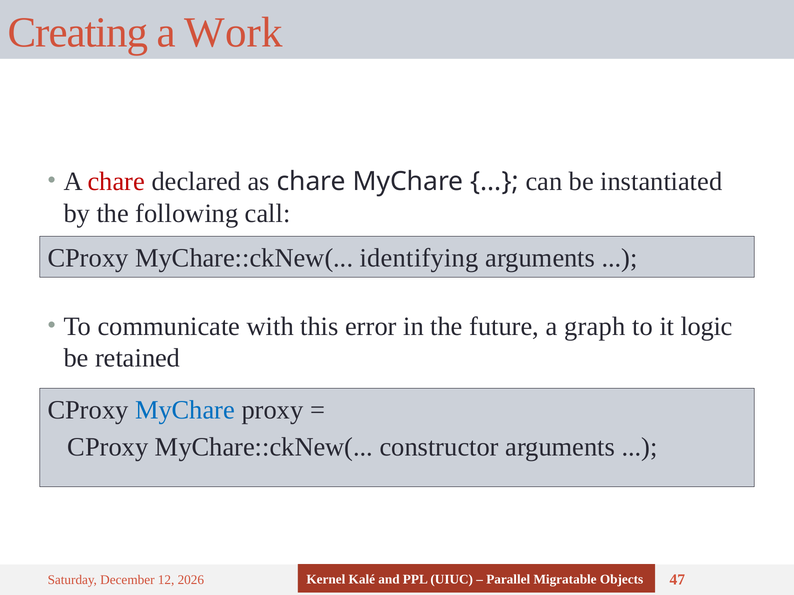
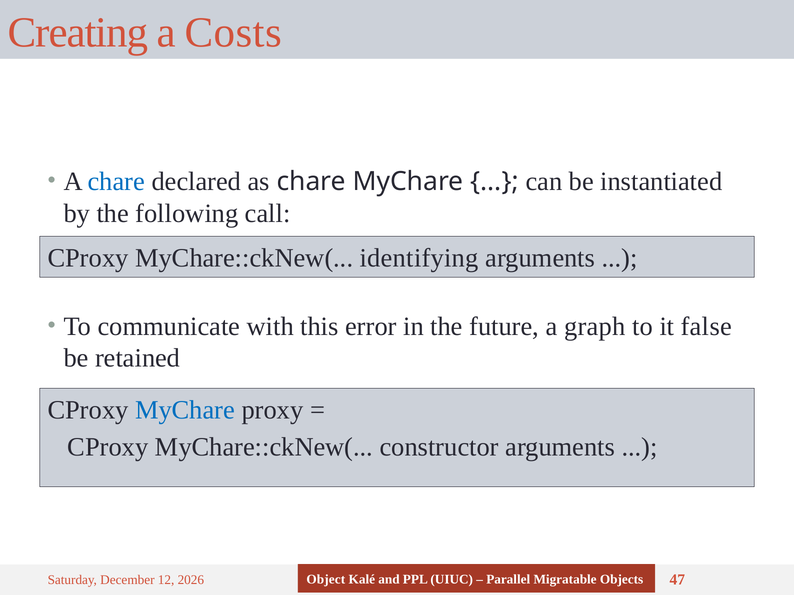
Work: Work -> Costs (233, 33)
chare colour: red -> blue (116, 182)
logic: logic -> false (706, 327)
Kernel: Kernel -> Object (326, 580)
